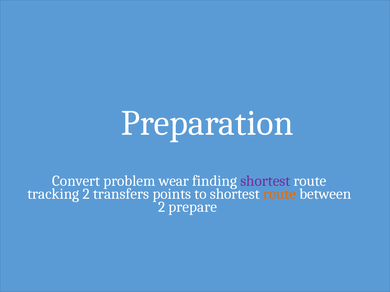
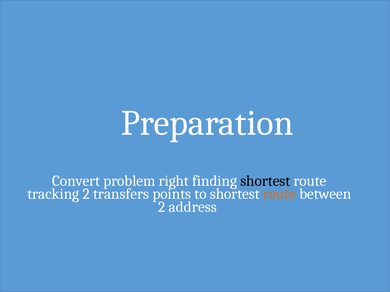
wear: wear -> right (174, 181)
shortest colour: purple -> black (265, 181)
prepare: prepare -> address (193, 207)
